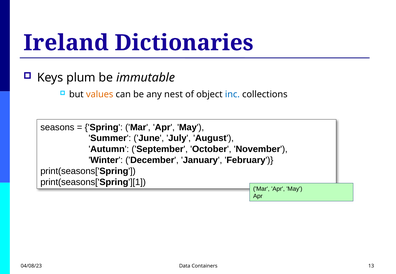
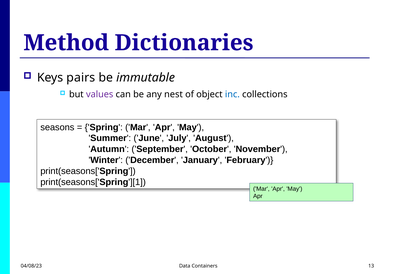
Ireland: Ireland -> Method (66, 43)
plum: plum -> pairs (81, 78)
values colour: orange -> purple (100, 94)
